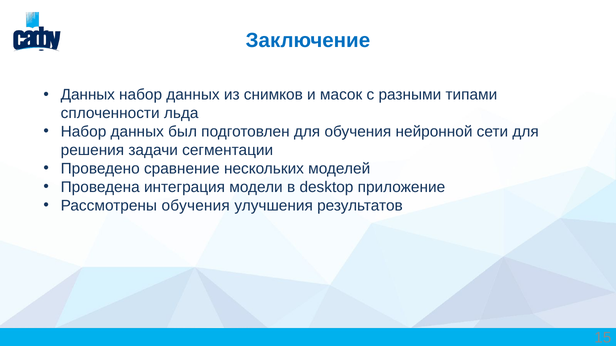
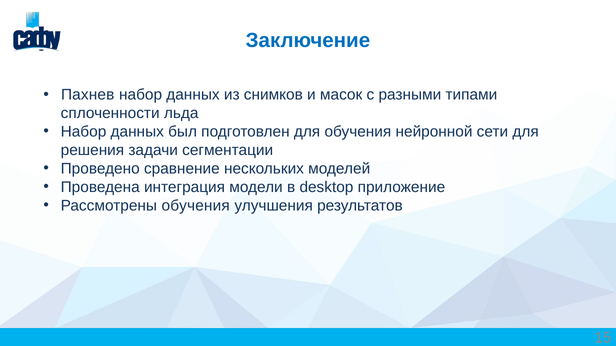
Данных: Данных -> Пахнев (88, 95)
